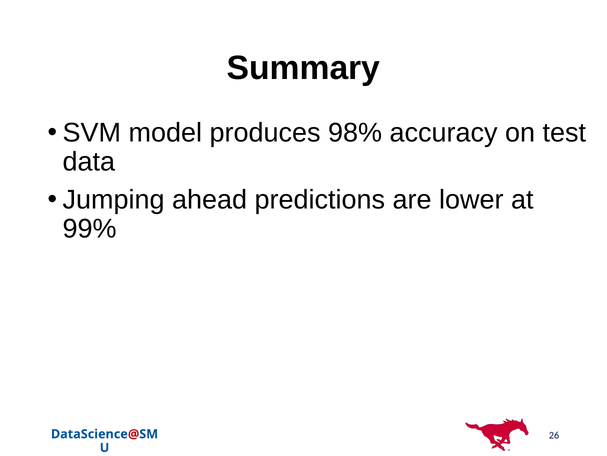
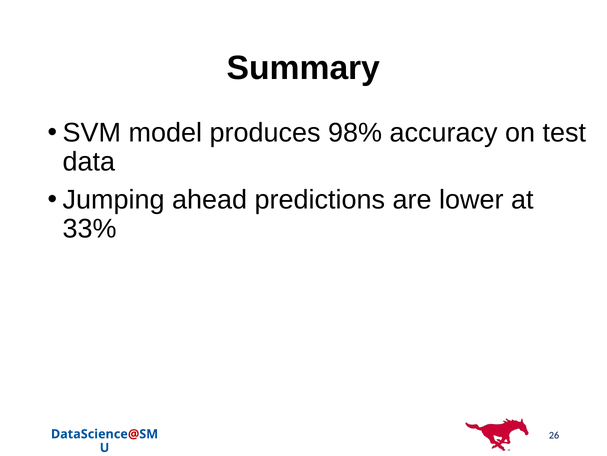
99%: 99% -> 33% (90, 229)
